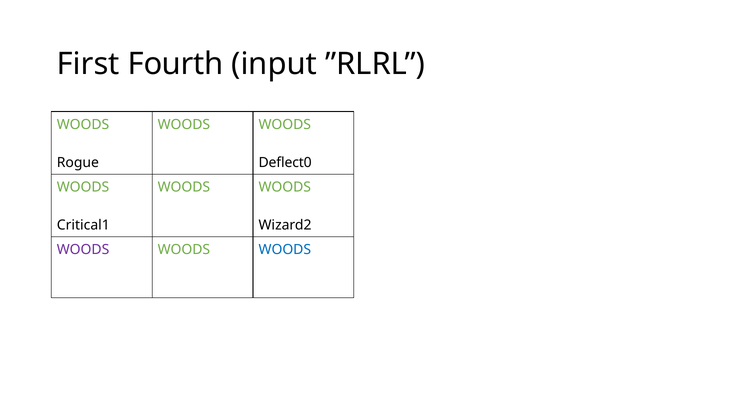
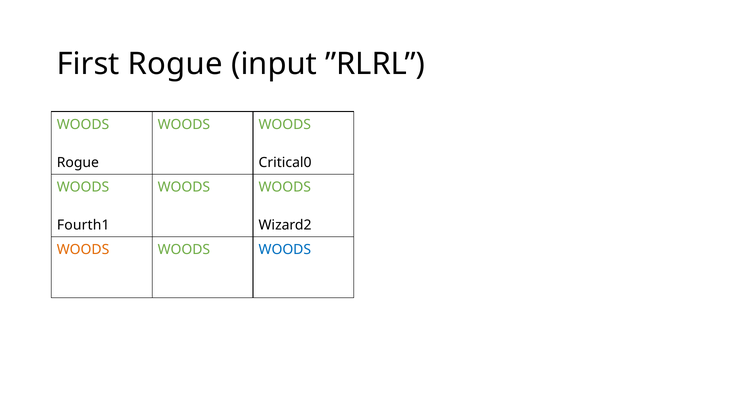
First Fourth: Fourth -> Rogue (175, 64)
Deflect0: Deflect0 -> Critical0 (285, 163)
Critical1: Critical1 -> Fourth1 (83, 225)
WOODS colour: purple -> orange (83, 250)
